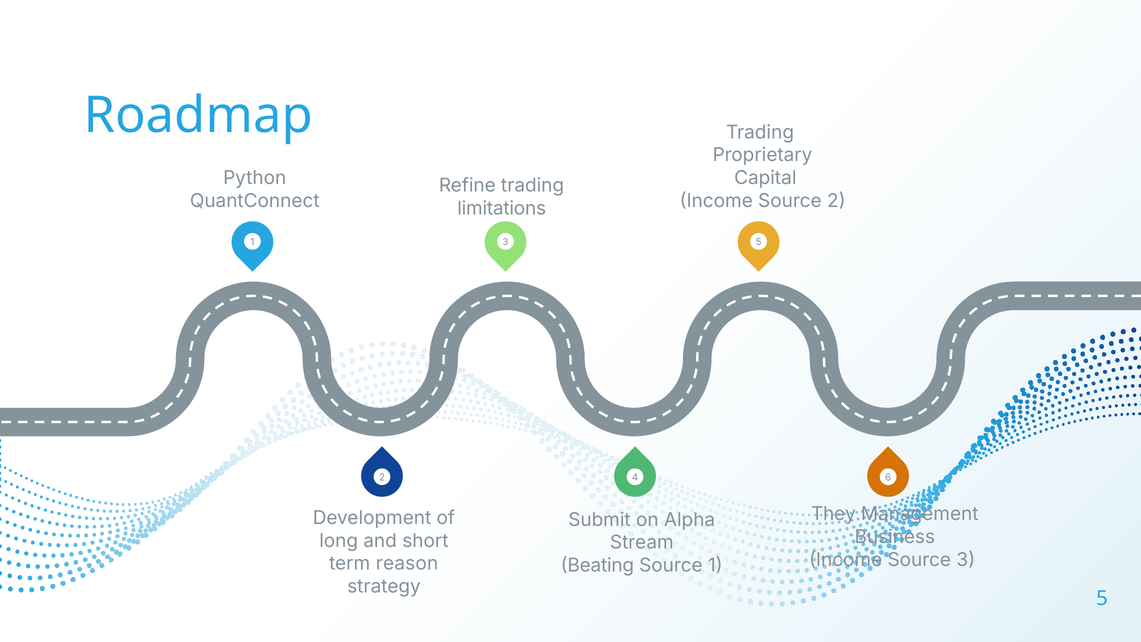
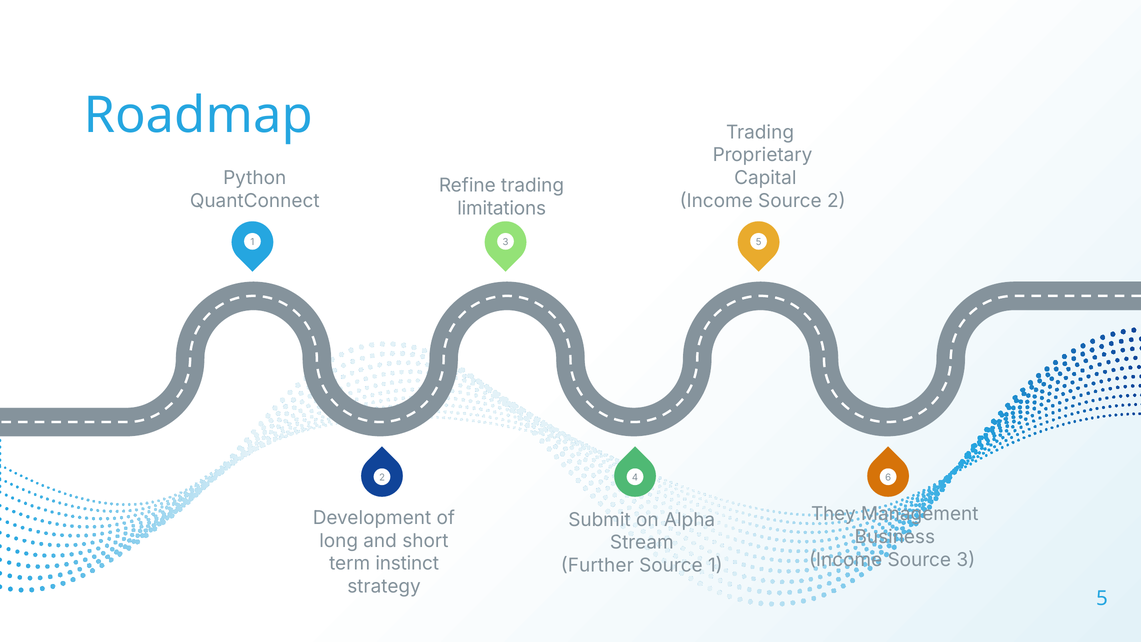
reason: reason -> instinct (407, 563)
Beating: Beating -> Further (597, 565)
